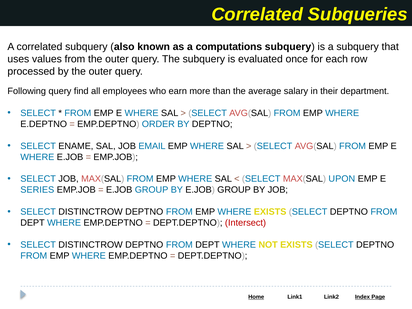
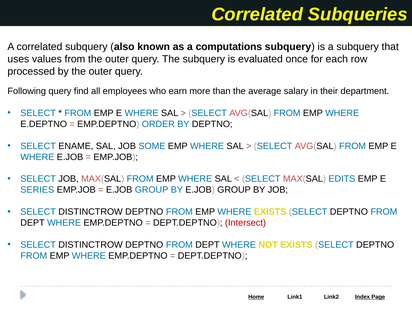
EMAIL: EMAIL -> SOME (152, 146)
UPON: UPON -> EDITS (342, 179)
